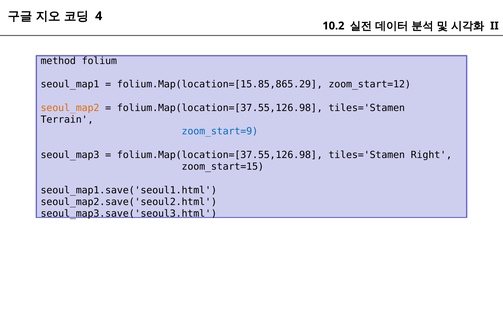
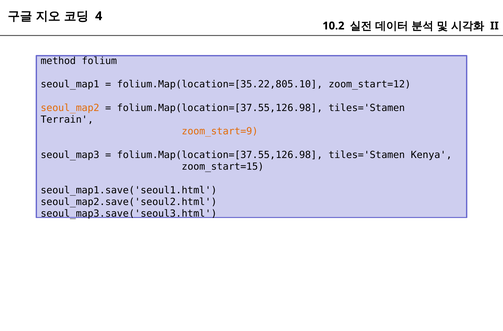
folium.Map(location=[15.85,865.29: folium.Map(location=[15.85,865.29 -> folium.Map(location=[35.22,805.10 (220, 84)
zoom_start=9 colour: blue -> orange (220, 131)
Right: Right -> Kenya (431, 155)
